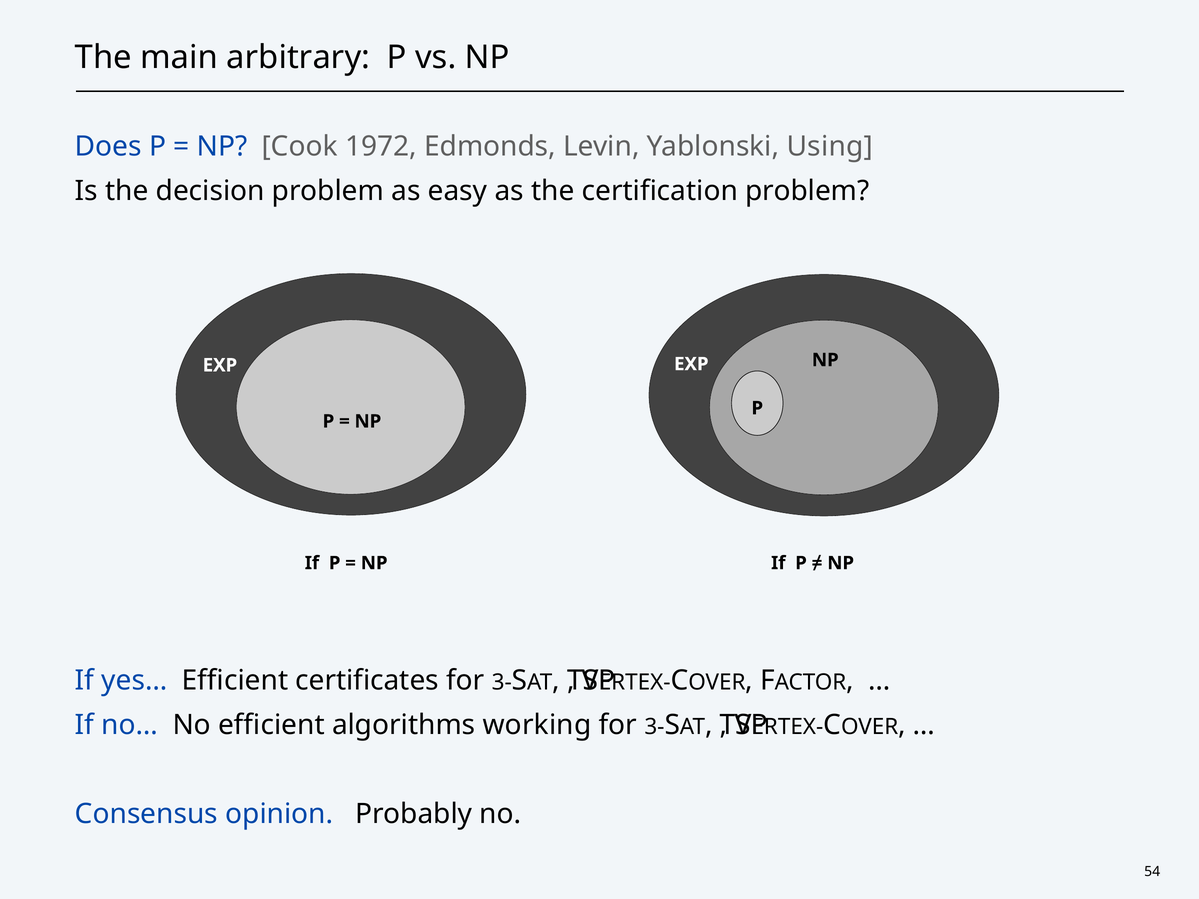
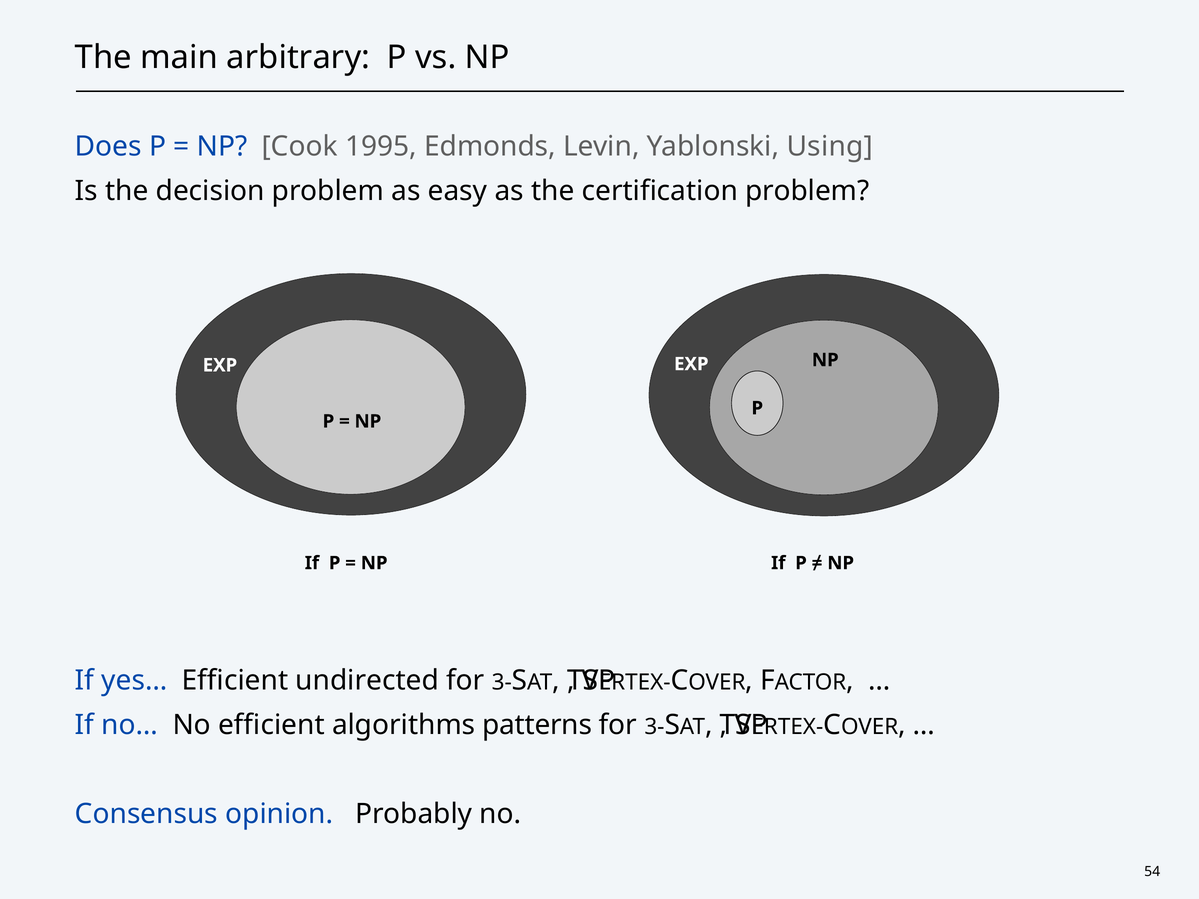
1972: 1972 -> 1995 (381, 147)
certificates: certificates -> undirected (367, 681)
working: working -> patterns (537, 725)
